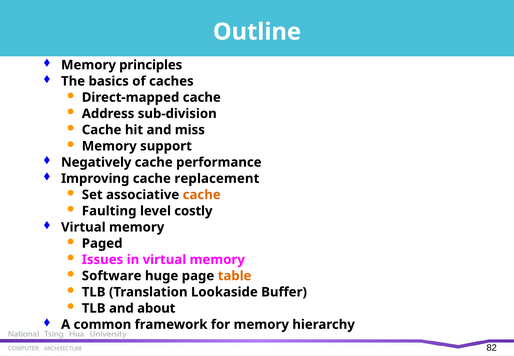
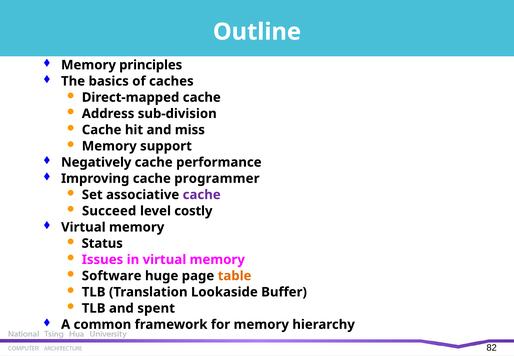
replacement: replacement -> programmer (217, 178)
cache colour: orange -> purple (202, 195)
Faulting: Faulting -> Succeed (109, 211)
Paged: Paged -> Status (102, 243)
about: about -> spent (156, 308)
